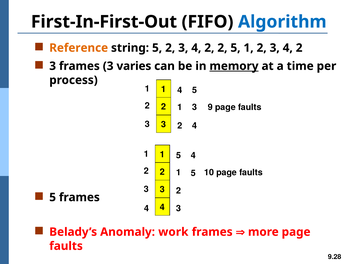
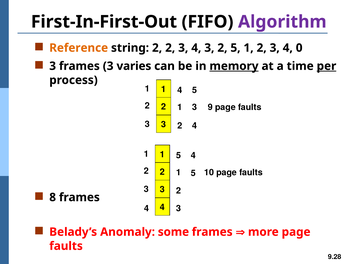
Algorithm colour: blue -> purple (282, 22)
string 5: 5 -> 2 (157, 48)
2: 2 -> 3 (209, 48)
2: 2 -> 0 (299, 48)
per underline: none -> present (326, 66)
5: 5 -> 8 (53, 197)
work: work -> some (173, 231)
